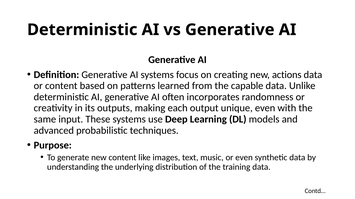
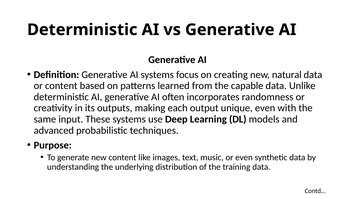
actions: actions -> natural (287, 75)
